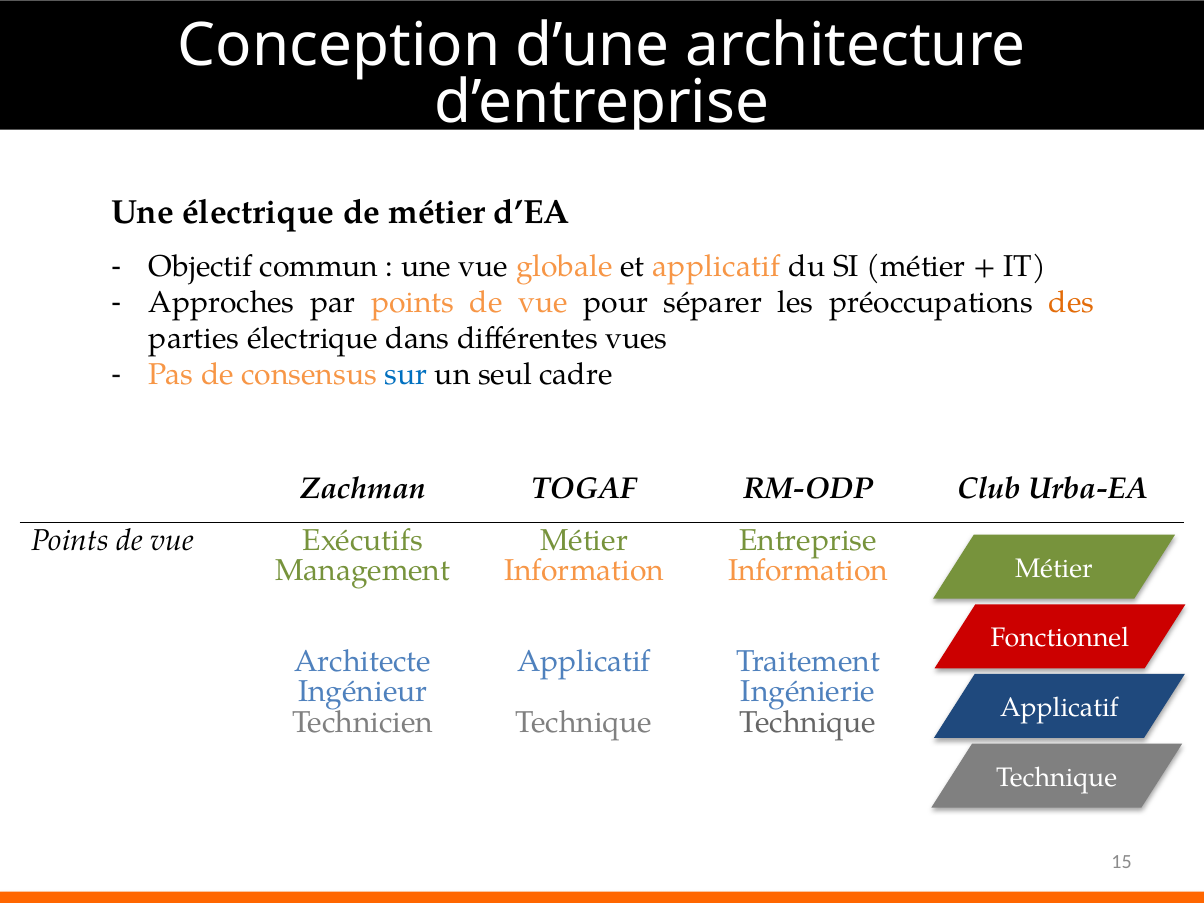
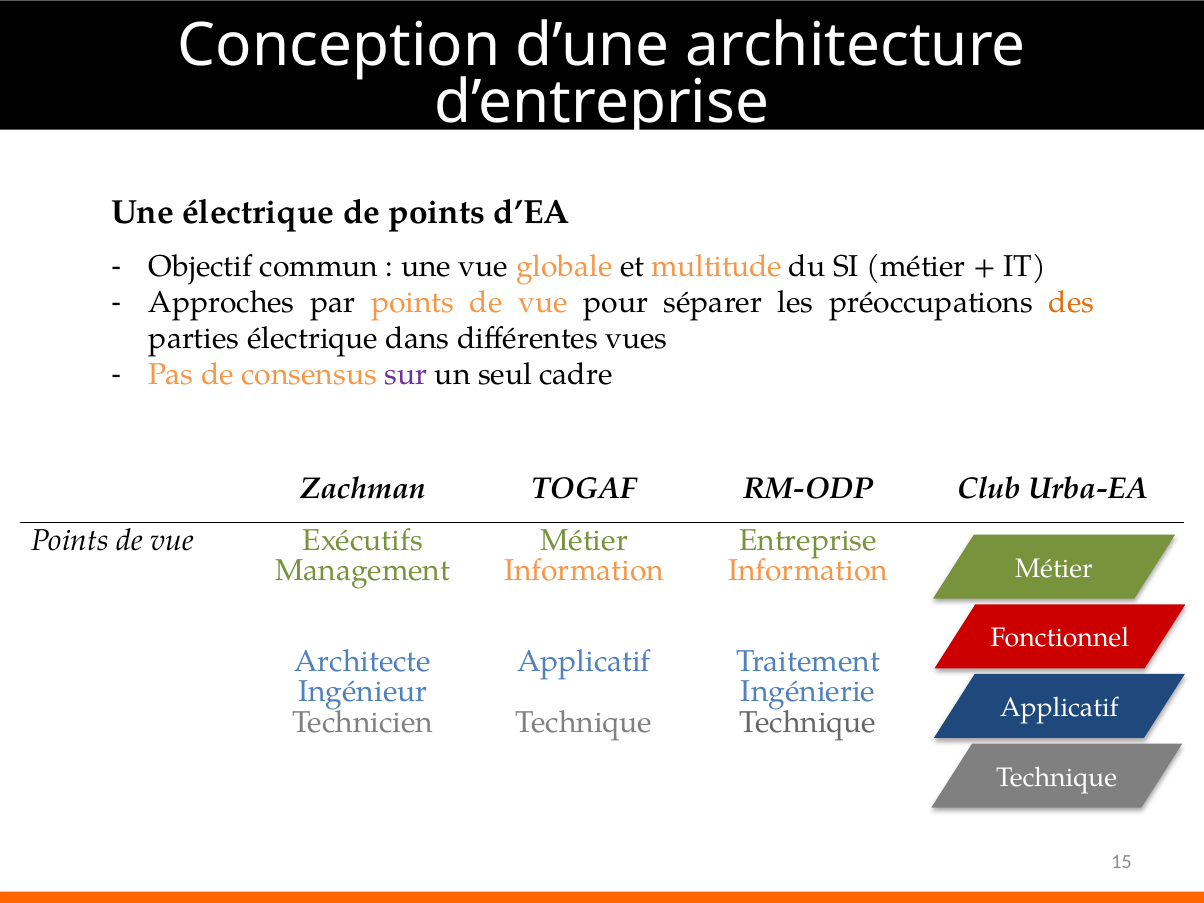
de métier: métier -> points (437, 213)
et applicatif: applicatif -> multitude (717, 267)
sur colour: blue -> purple (406, 375)
